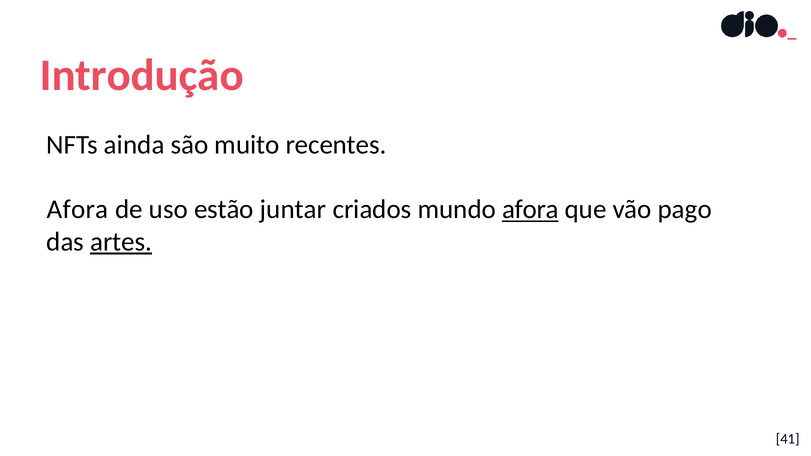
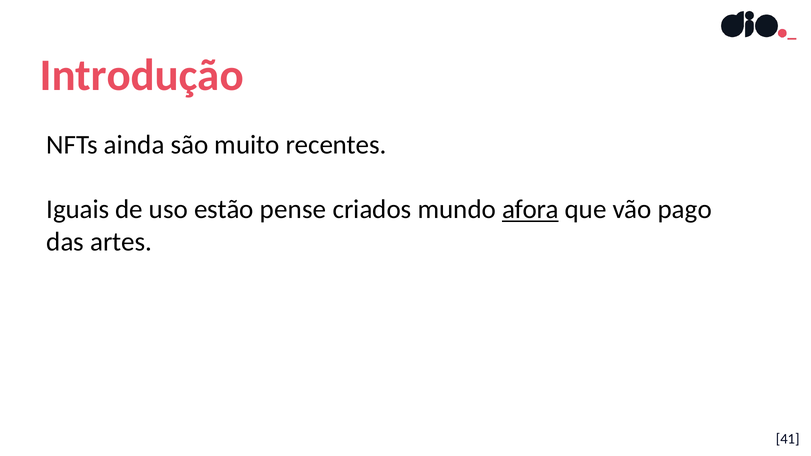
Afora: Afora -> Iguais (78, 210)
juntar: juntar -> pense (293, 210)
artes underline: present -> none (121, 242)
